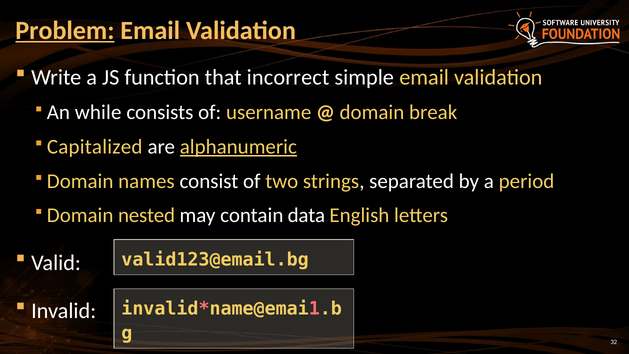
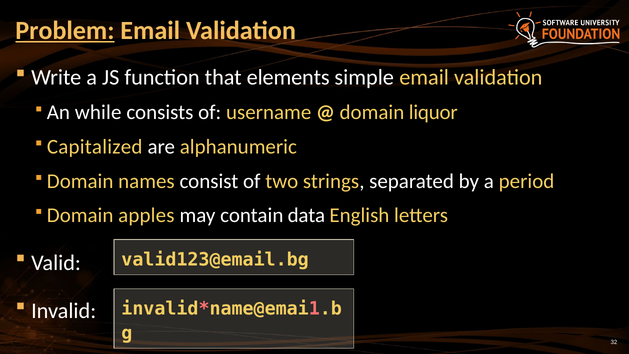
incorrect: incorrect -> elements (288, 78)
break: break -> liquor (433, 112)
alphanumeric underline: present -> none (238, 147)
nested: nested -> apples (146, 215)
